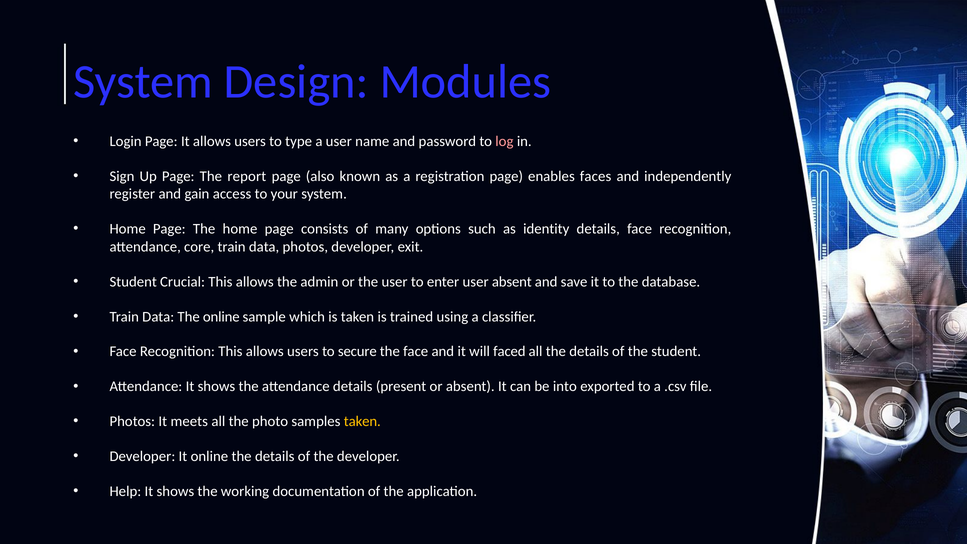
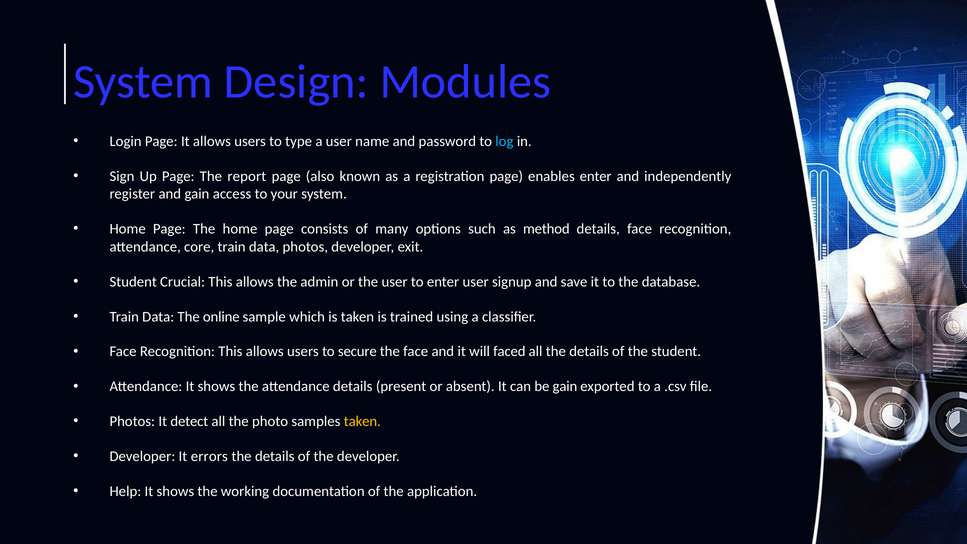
log colour: pink -> light blue (504, 141)
enables faces: faces -> enter (596, 176)
identity: identity -> method (546, 229)
user absent: absent -> signup (512, 282)
be into: into -> gain (565, 387)
meets: meets -> detect (189, 421)
It online: online -> errors (209, 456)
